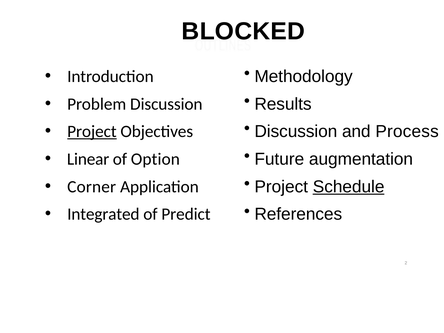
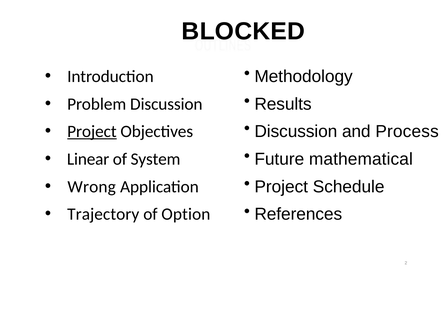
augmentation: augmentation -> mathematical (361, 159)
Option: Option -> System (156, 159)
Schedule underline: present -> none (349, 187)
Corner: Corner -> Wrong (92, 187)
Integrated: Integrated -> Trajectory (103, 214)
Predict: Predict -> Option (186, 214)
